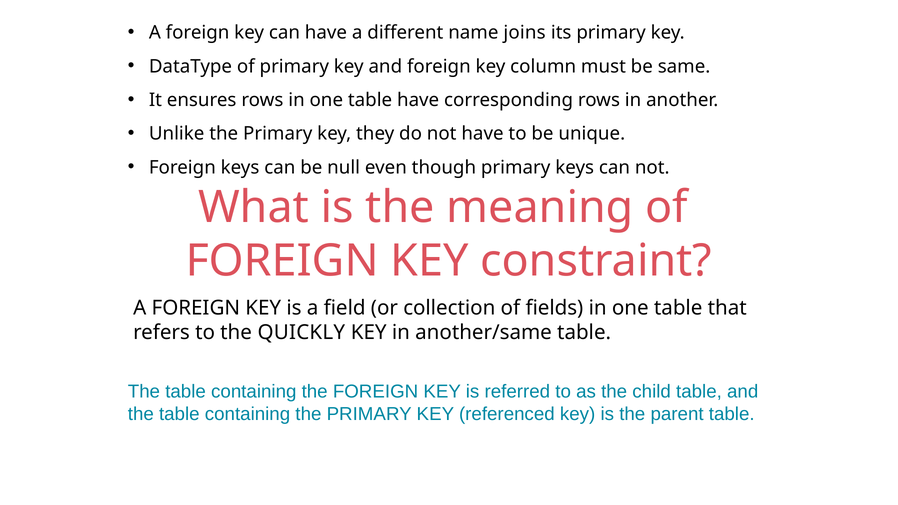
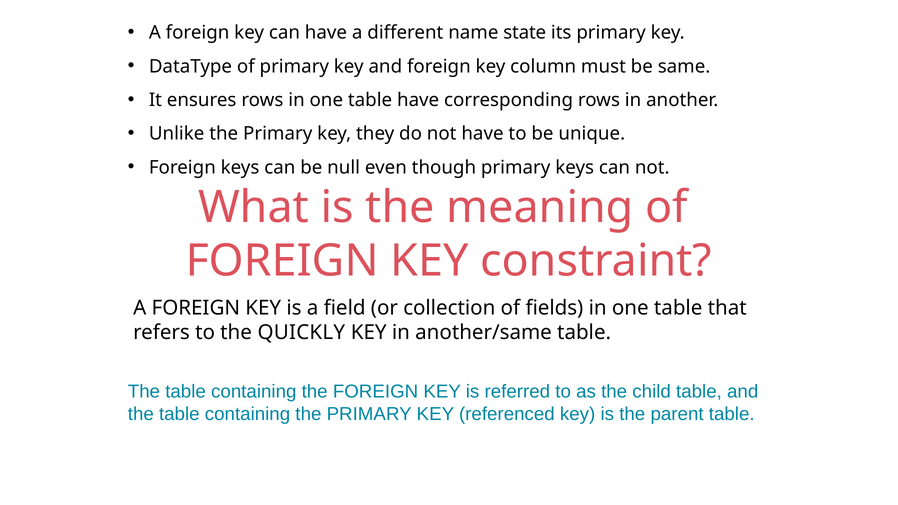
joins: joins -> state (525, 33)
